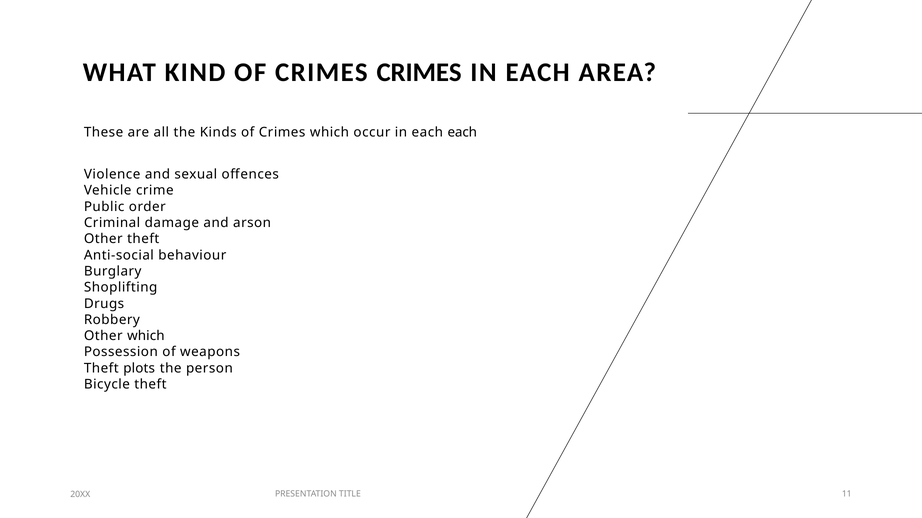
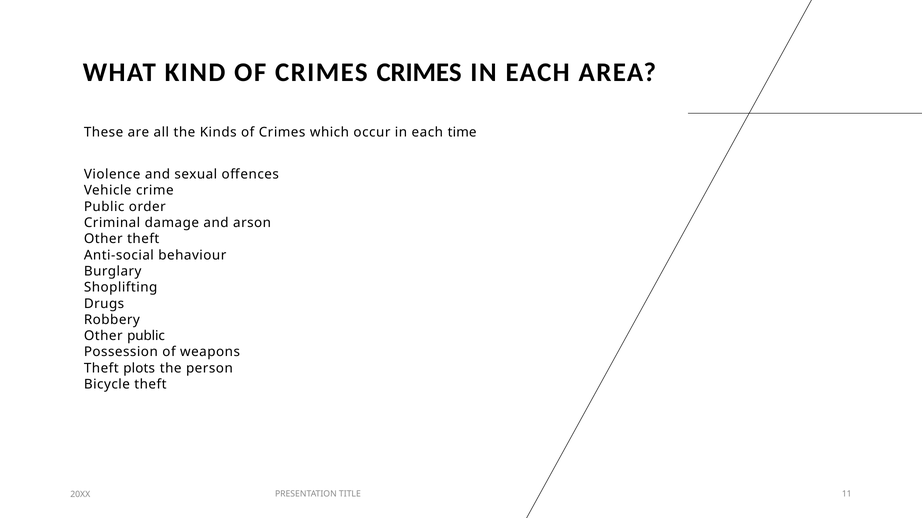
each each: each -> time (462, 133)
Other which: which -> public (146, 336)
